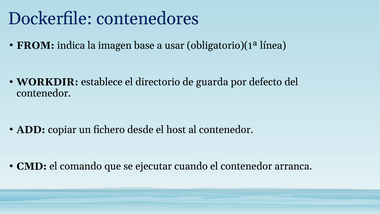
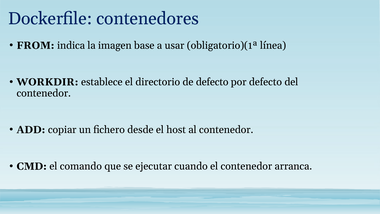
de guarda: guarda -> defecto (212, 82)
